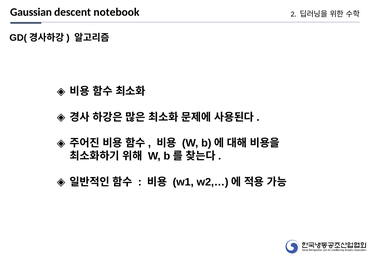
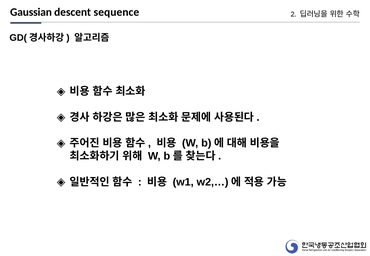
notebook: notebook -> sequence (116, 12)
